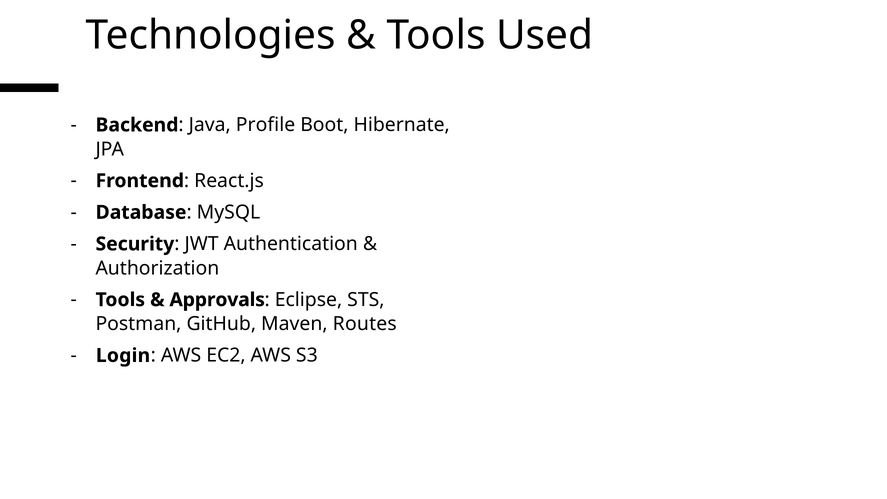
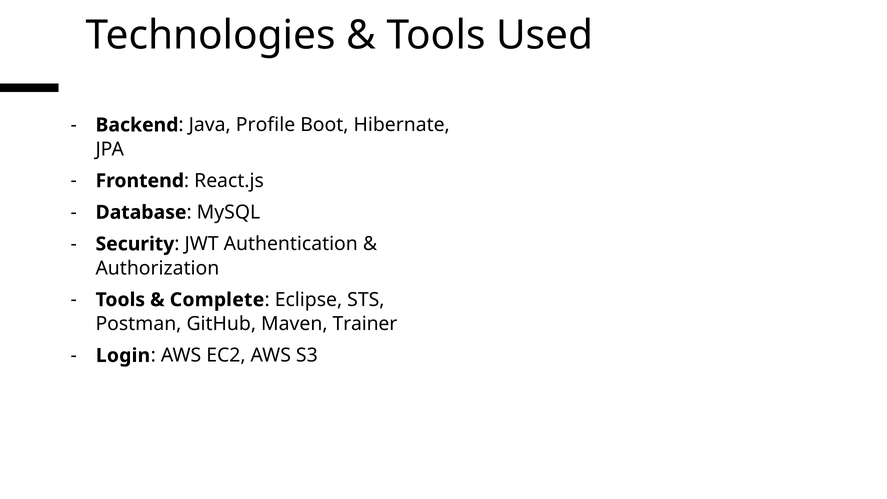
Approvals: Approvals -> Complete (217, 300)
Routes: Routes -> Trainer (365, 324)
